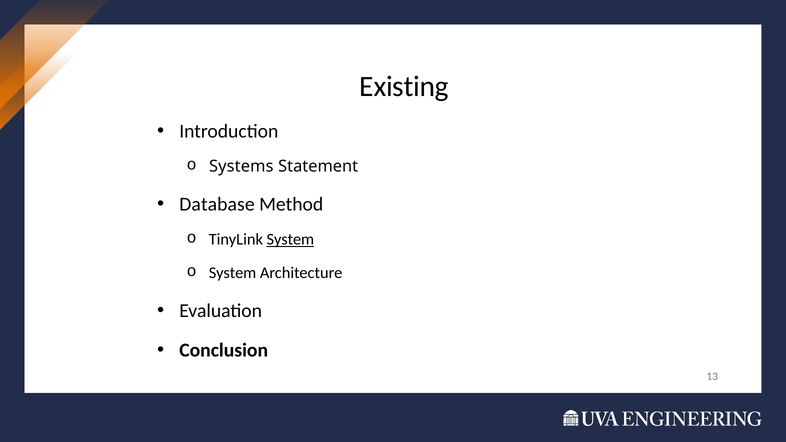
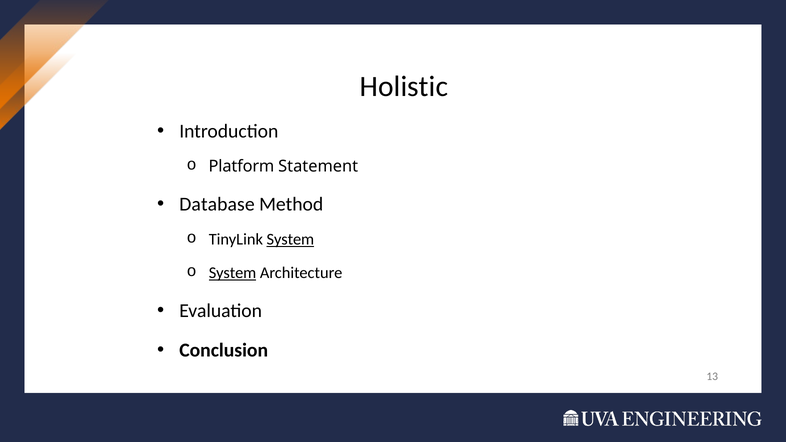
Existing: Existing -> Holistic (404, 87)
Systems: Systems -> Platform (241, 166)
System underline: none -> present (233, 273)
